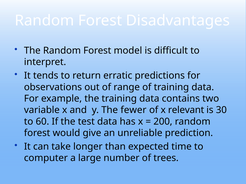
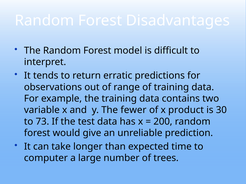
relevant: relevant -> product (186, 110)
60: 60 -> 73 (42, 122)
